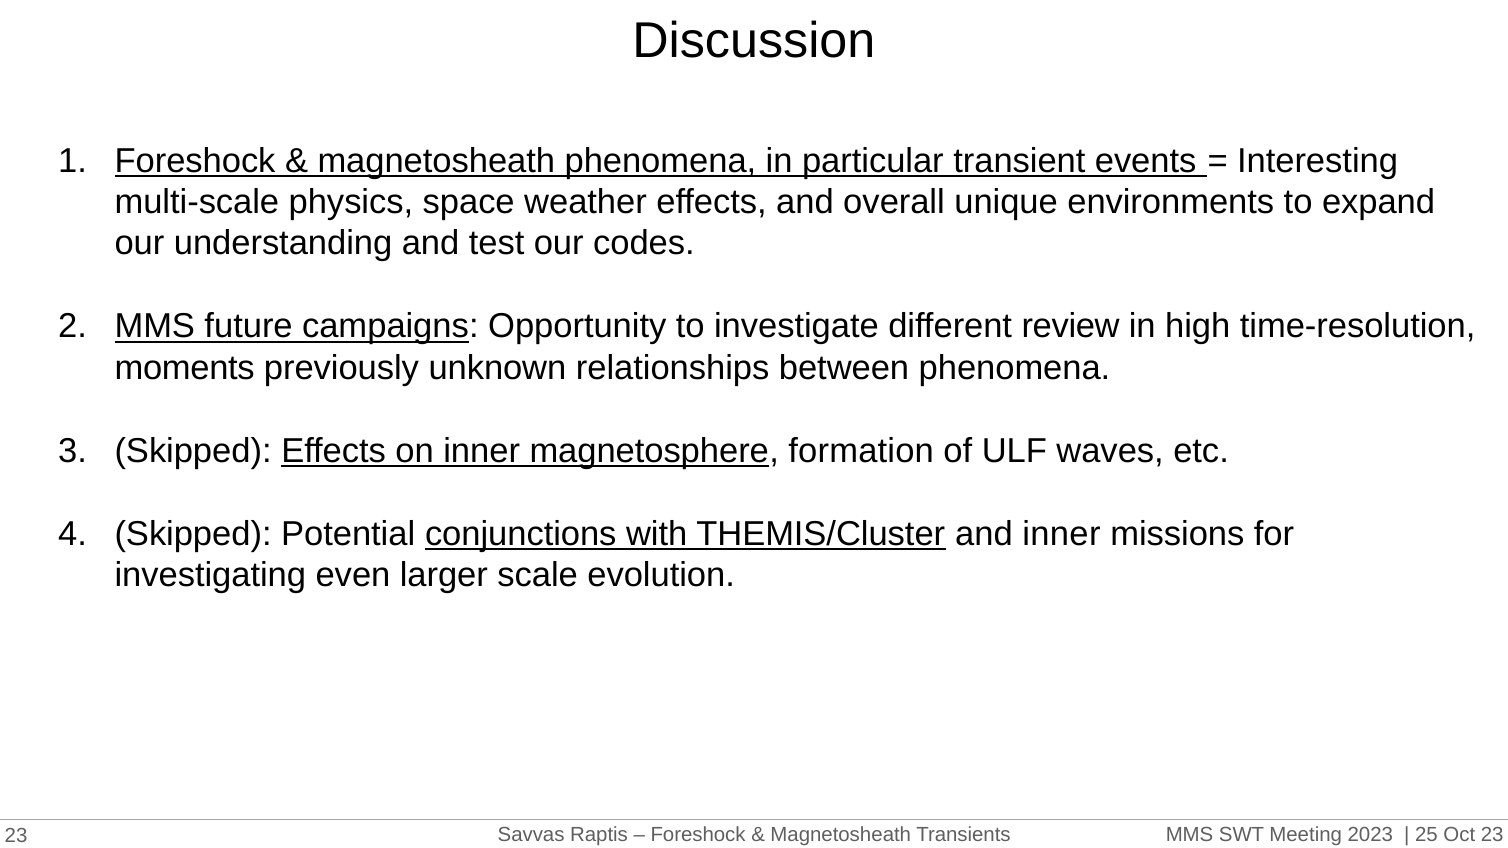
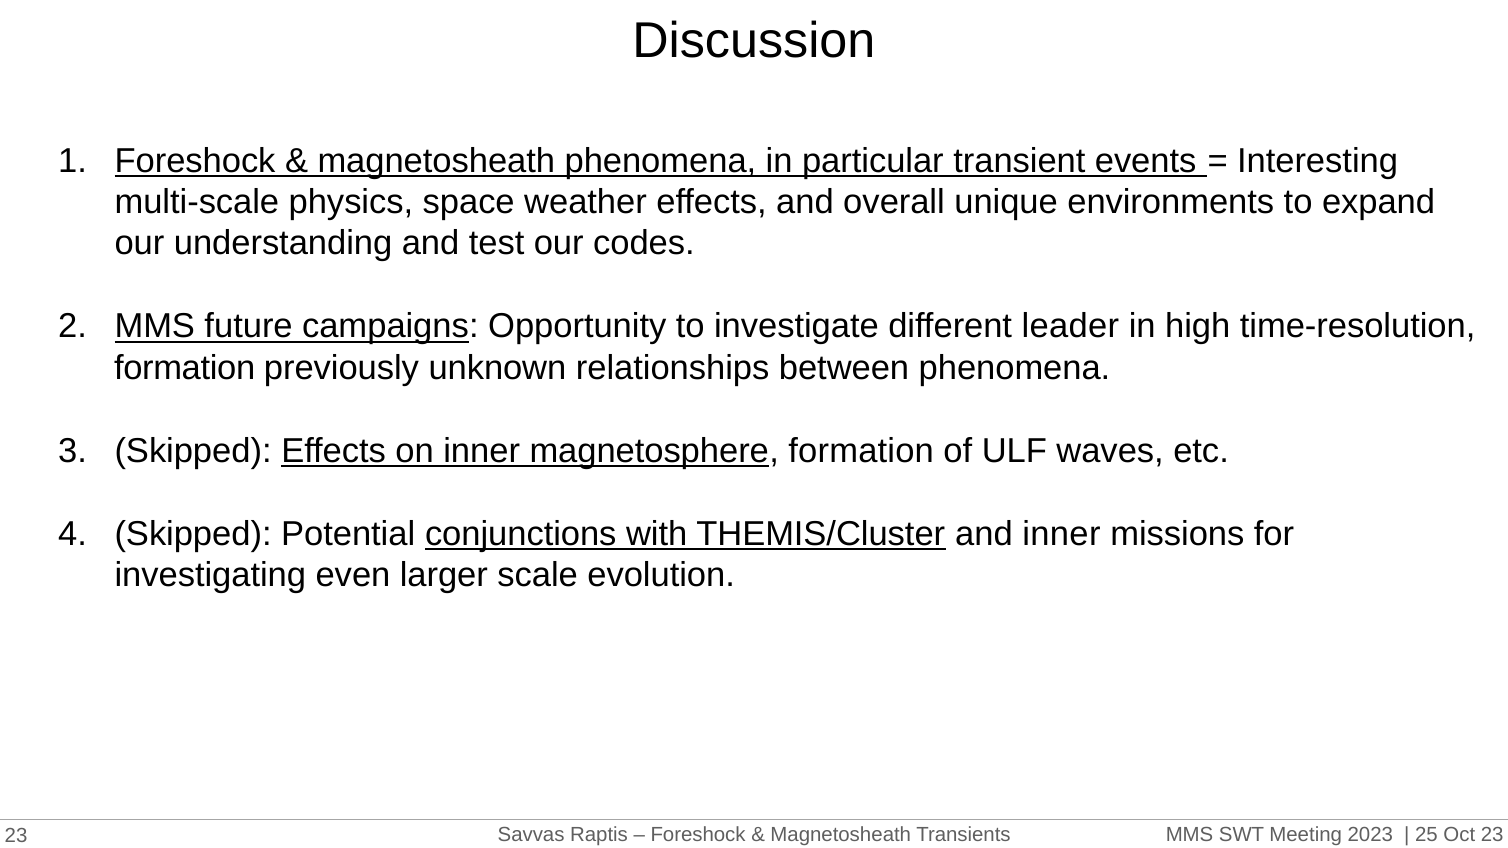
review: review -> leader (1070, 327)
moments: moments -> formation (185, 368)
